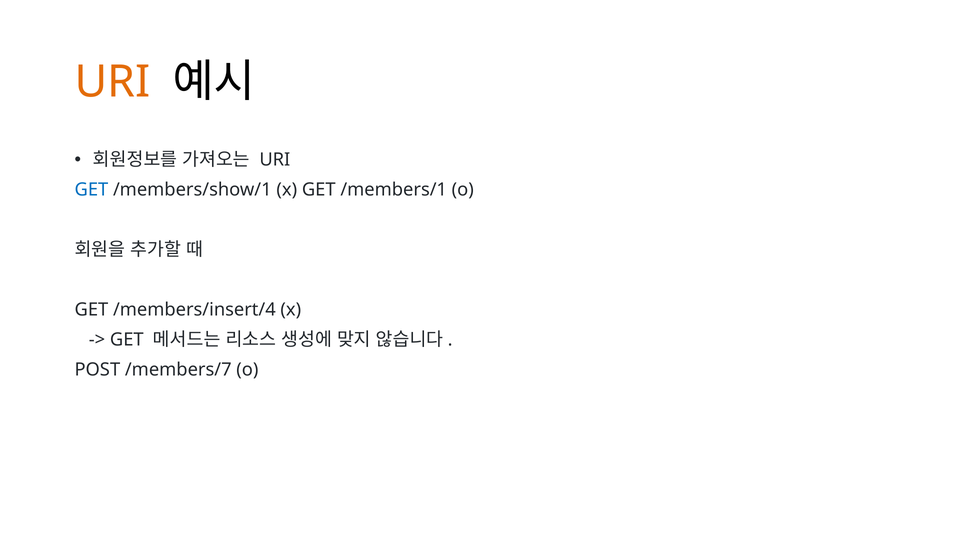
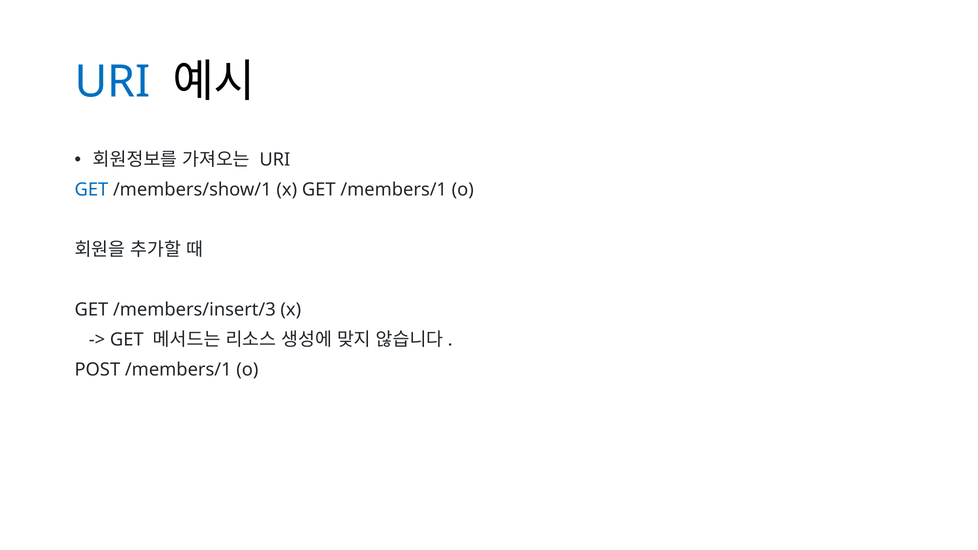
URI colour: orange -> blue (112, 82)
/members/insert/4: /members/insert/4 -> /members/insert/3 (194, 310)
POST /members/7: /members/7 -> /members/1 (178, 370)
